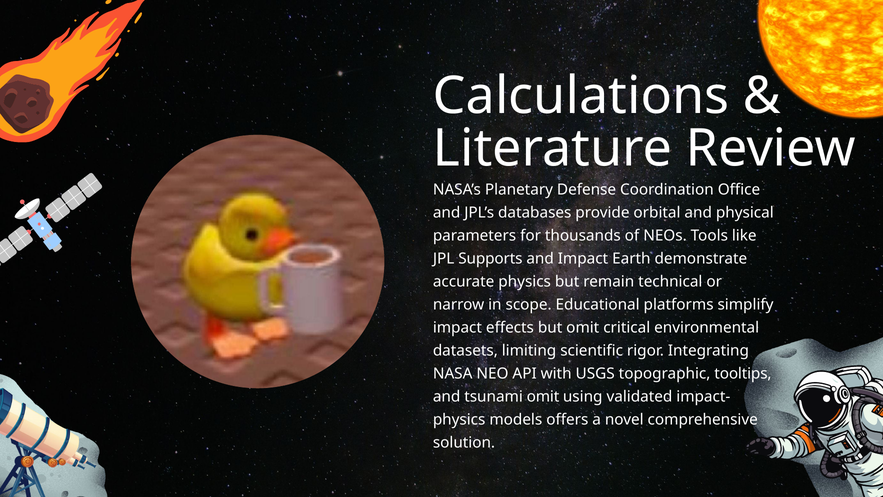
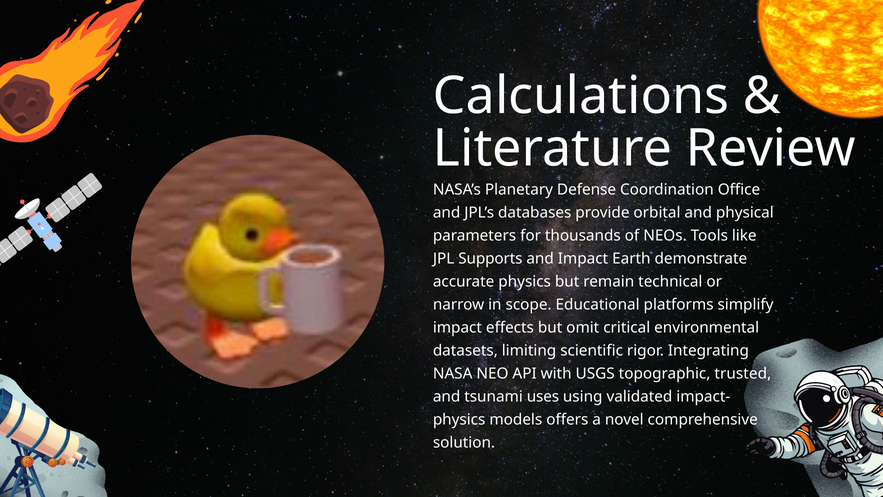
tooltips: tooltips -> trusted (743, 374)
tsunami omit: omit -> uses (543, 397)
